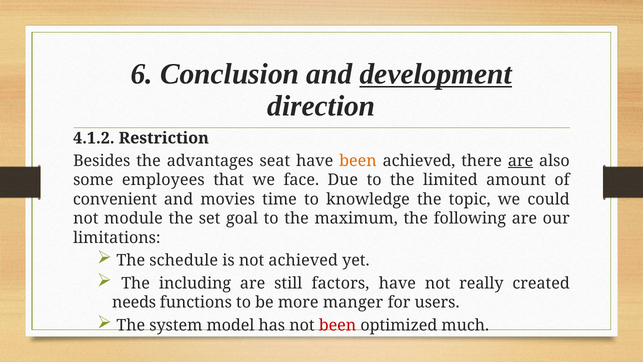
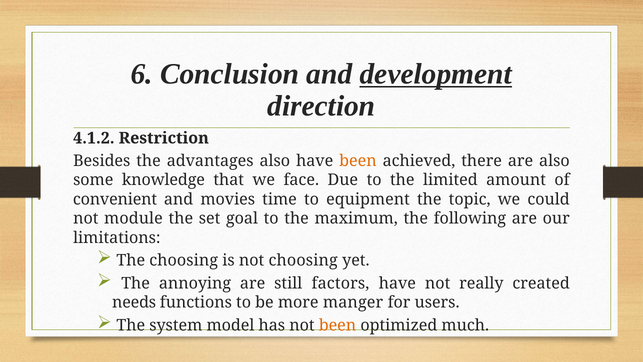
advantages seat: seat -> also (275, 161)
are underline: present -> none (521, 161)
employees: employees -> knowledge (163, 180)
knowledge: knowledge -> equipment (368, 199)
The schedule: schedule -> choosing (184, 260)
not achieved: achieved -> choosing (303, 260)
including: including -> annoying (195, 283)
been colour: red -> orange (337, 325)
